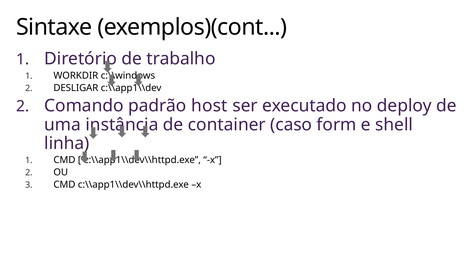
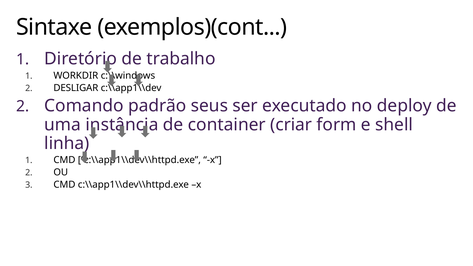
host: host -> seus (209, 106)
caso: caso -> criar (291, 125)
